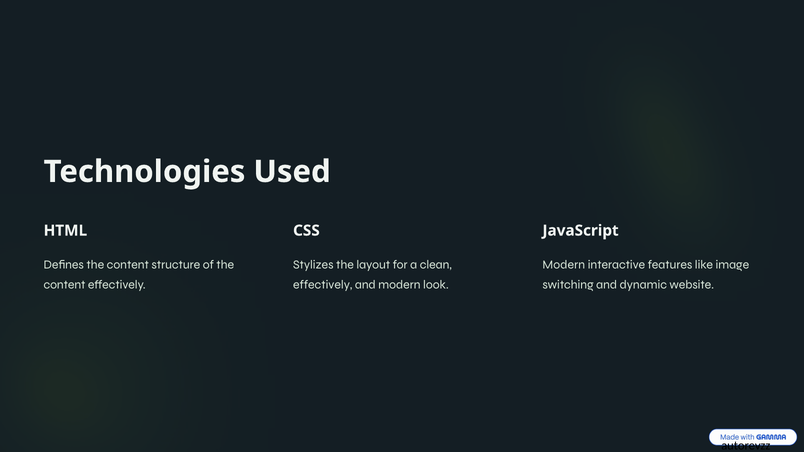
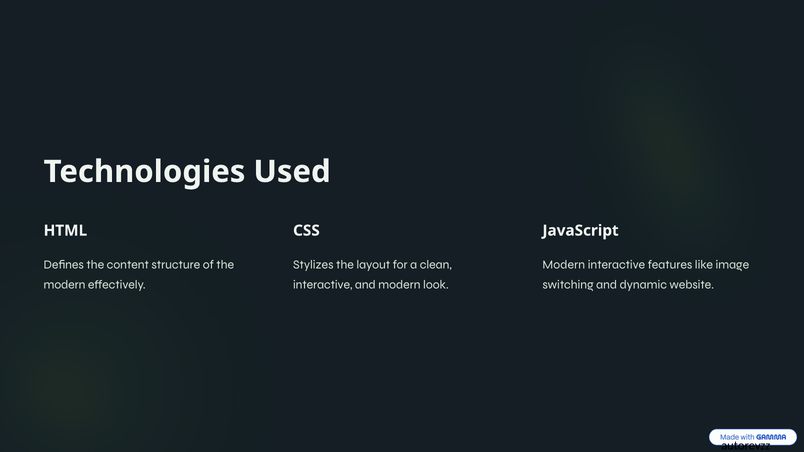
content: content -> modern (65, 285)
effectively: effectively -> interactive (323, 285)
